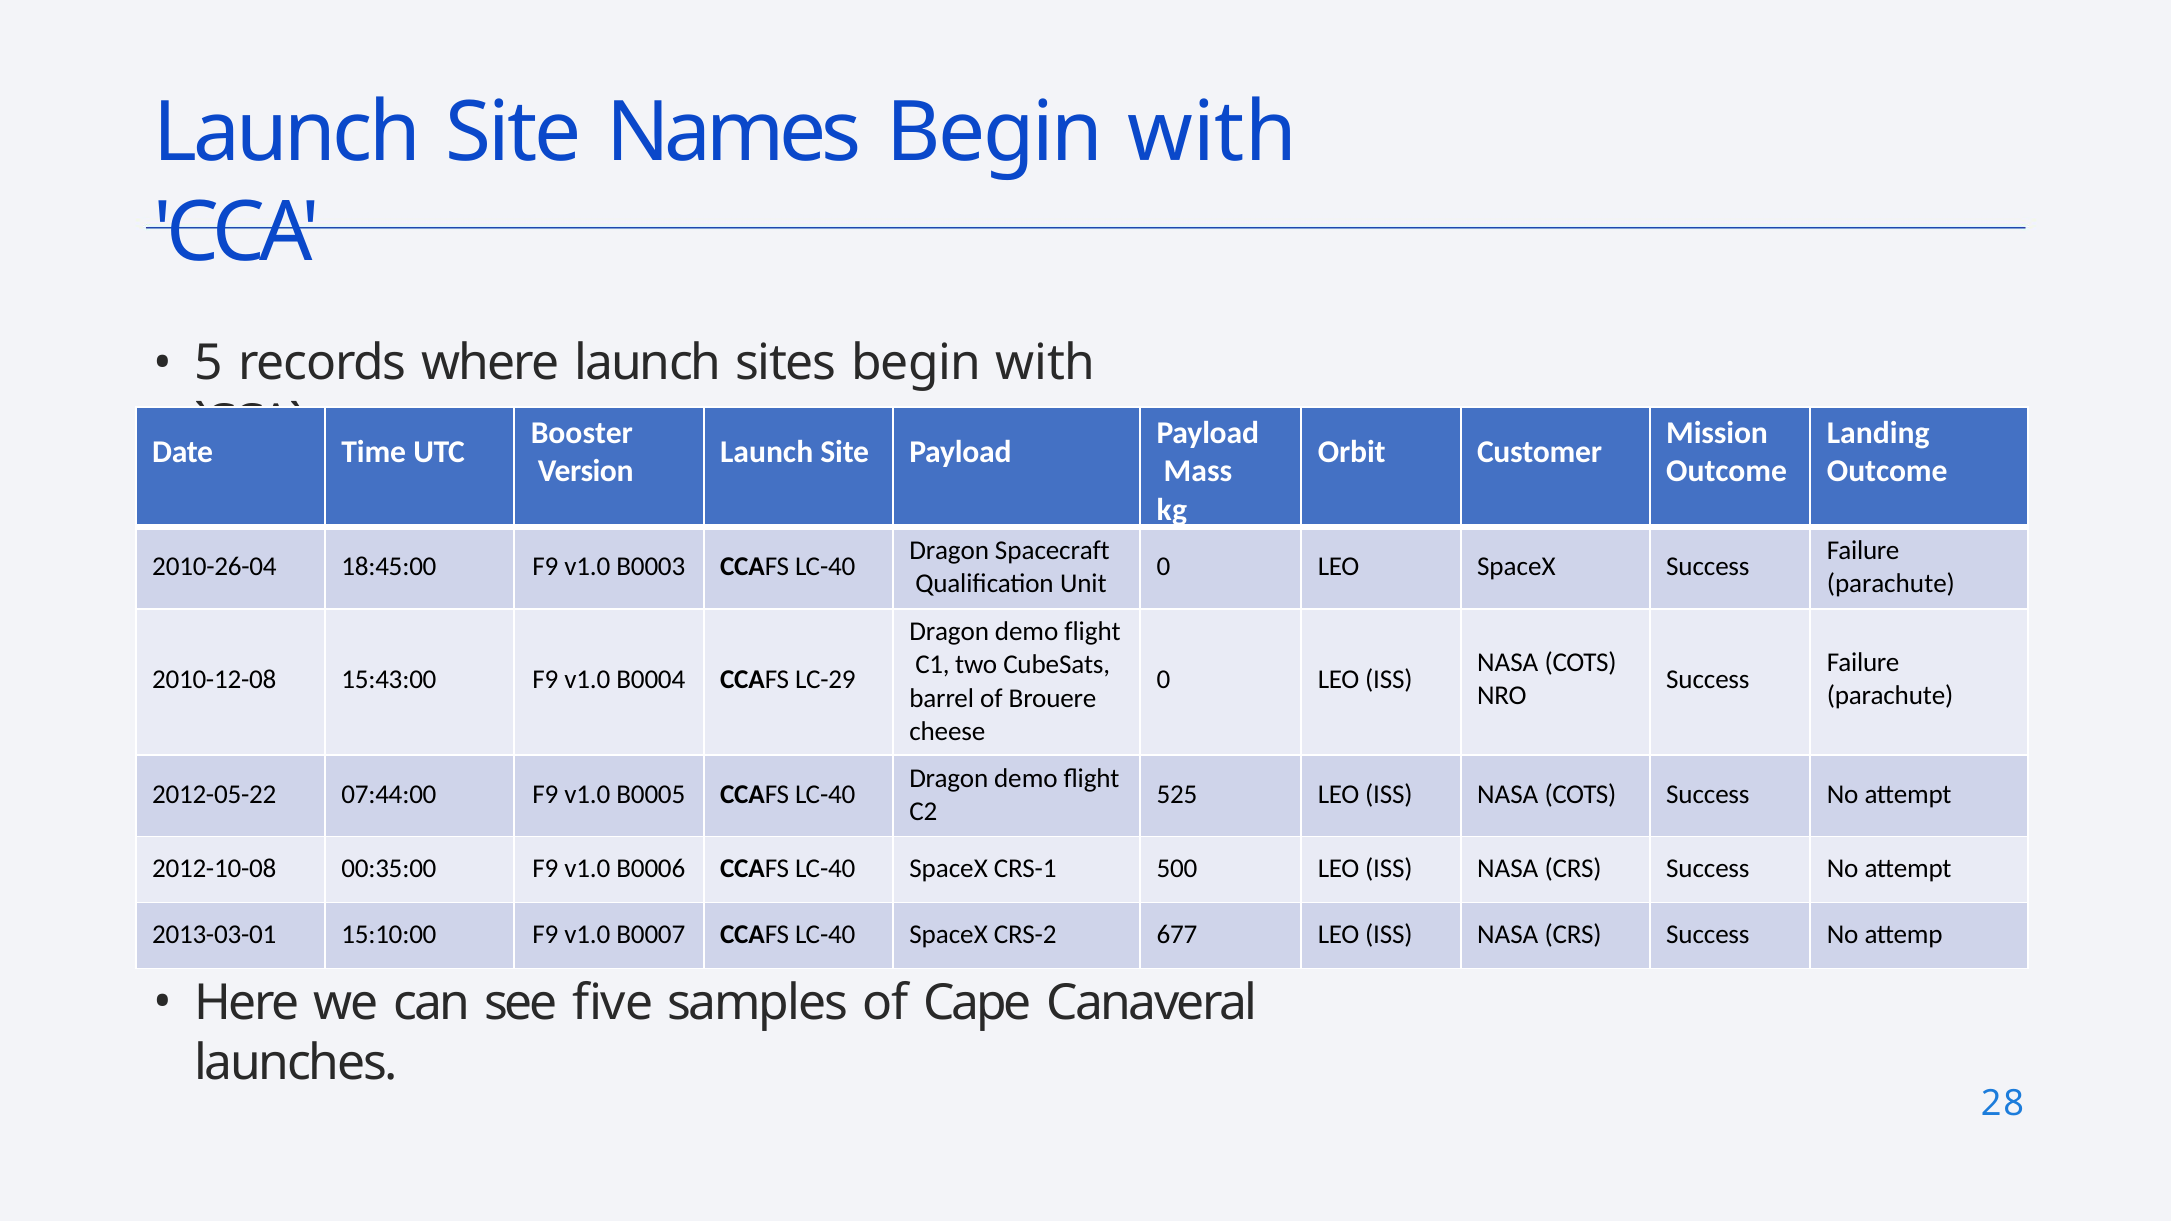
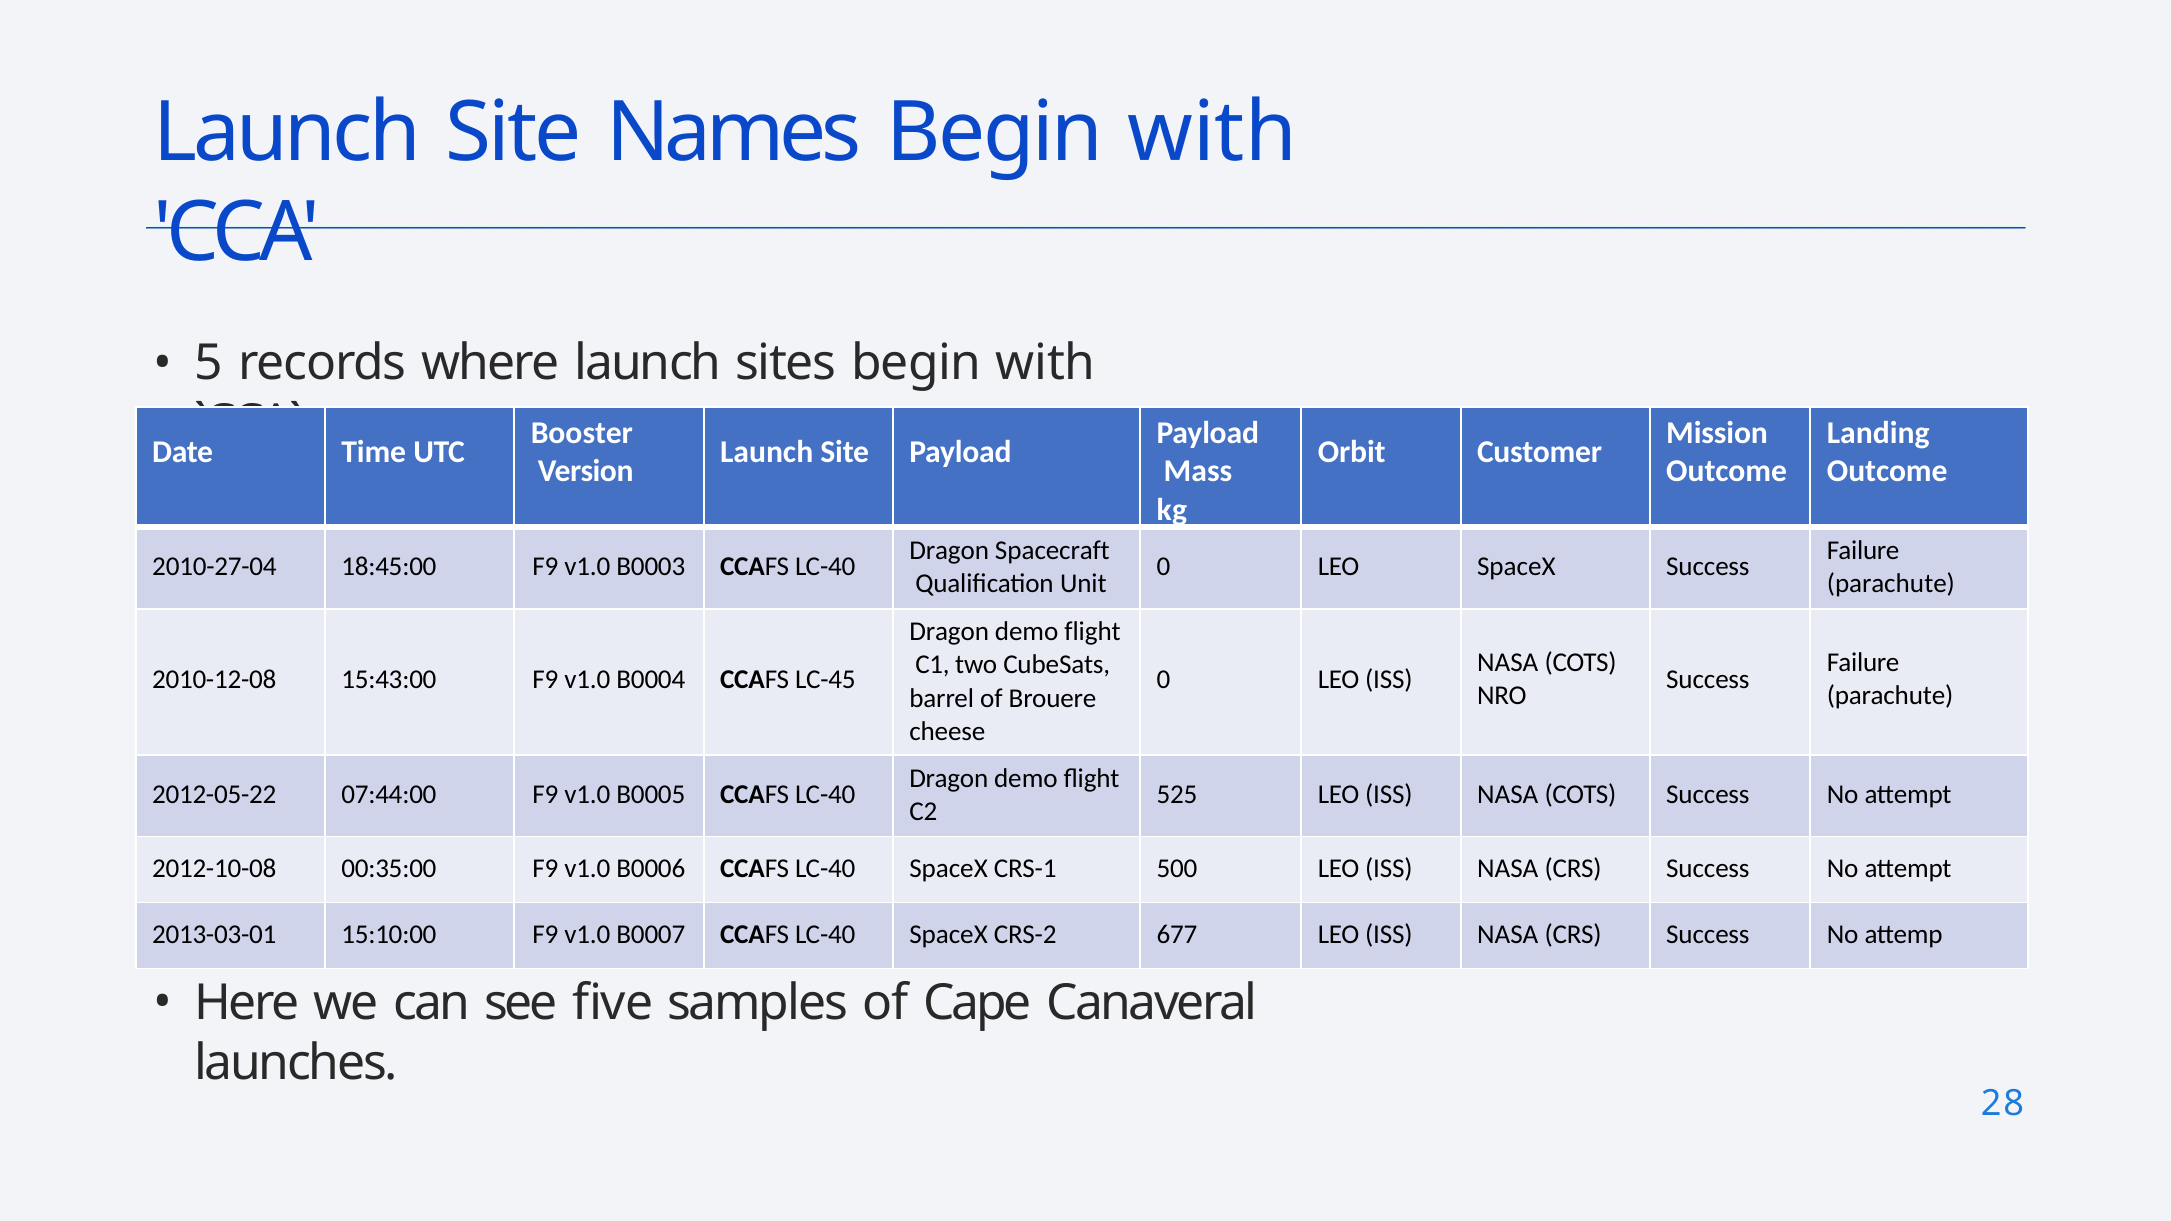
2010-26-04: 2010-26-04 -> 2010-27-04 (214, 567)
LC-29: LC-29 -> LC-45 (825, 680)
